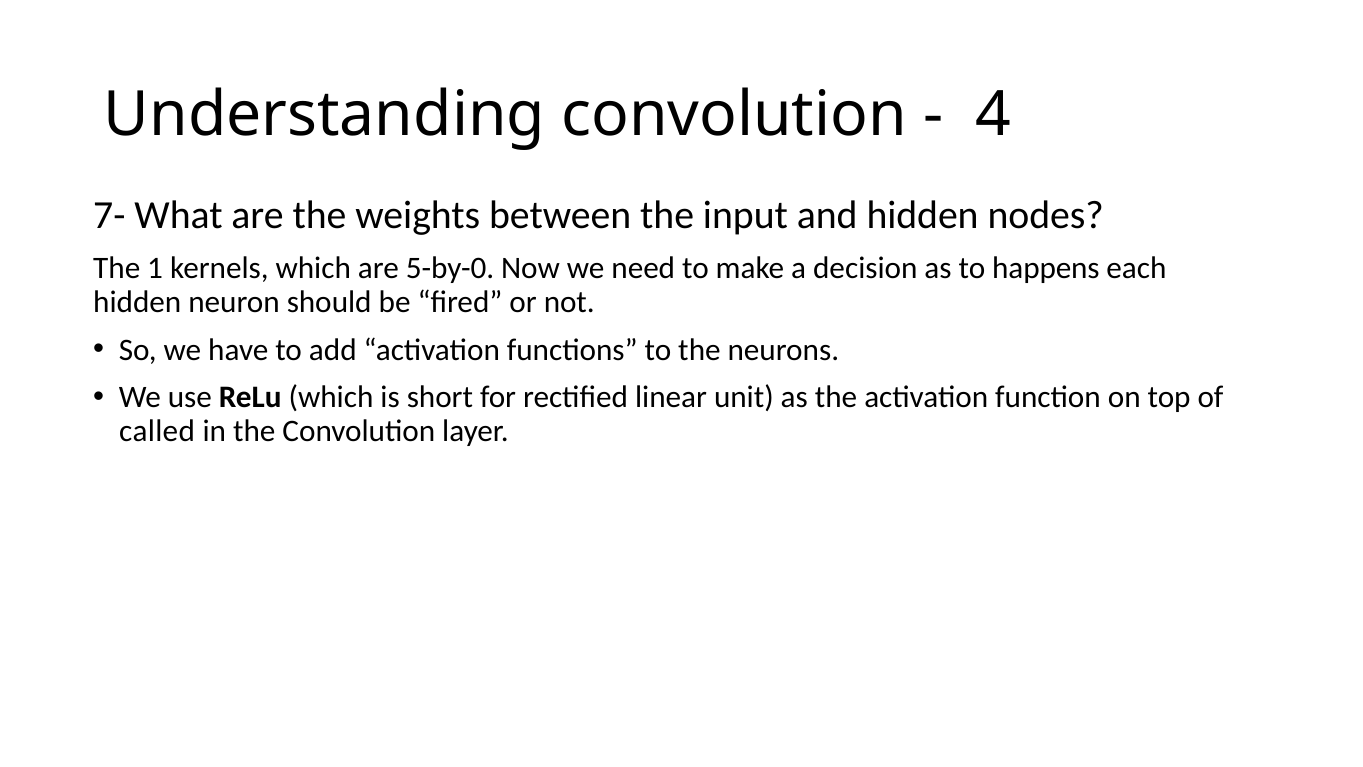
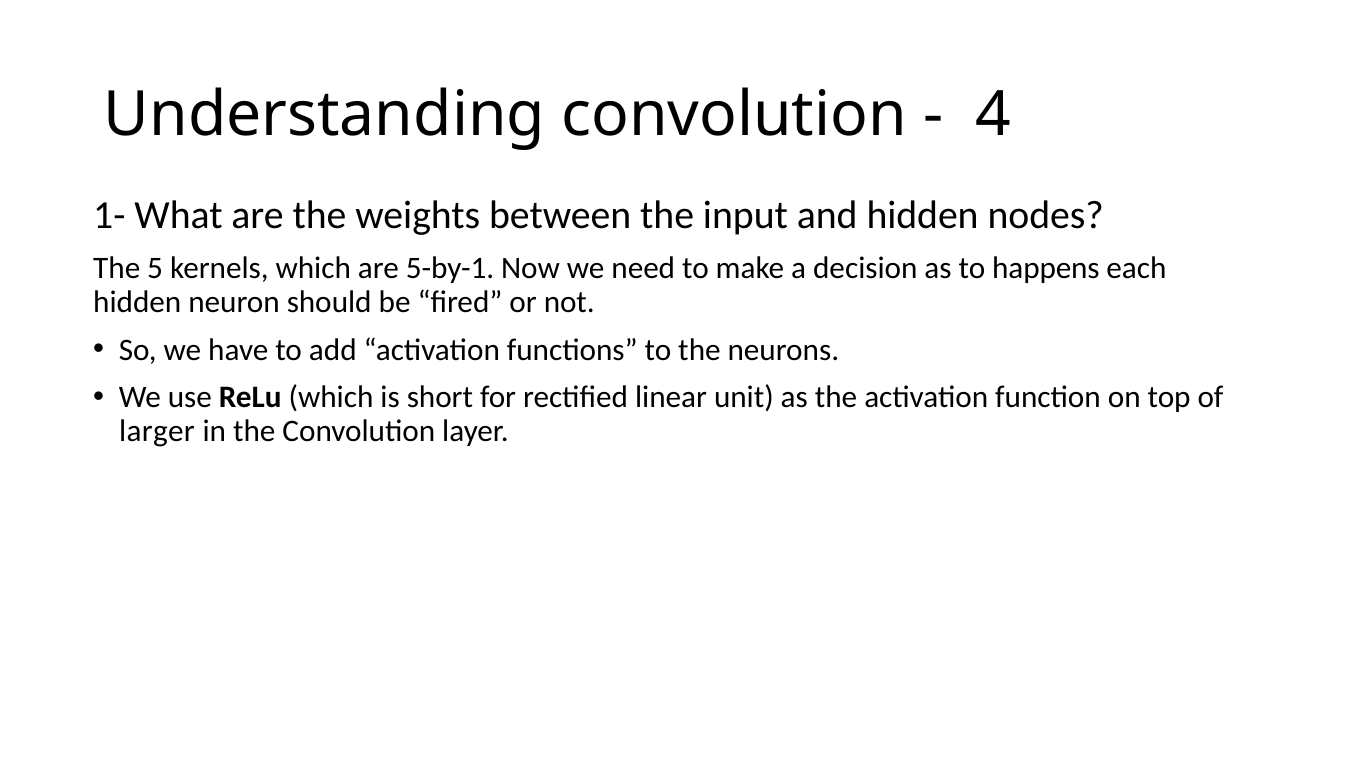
7-: 7- -> 1- (109, 215)
1: 1 -> 5 (155, 268)
5-by-0: 5-by-0 -> 5-by-1 (450, 268)
called: called -> larger (157, 431)
